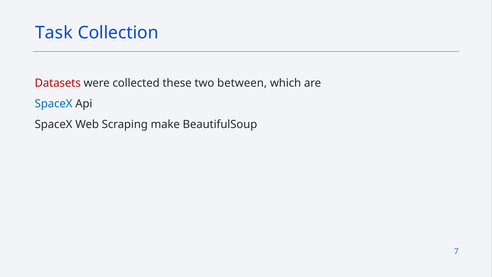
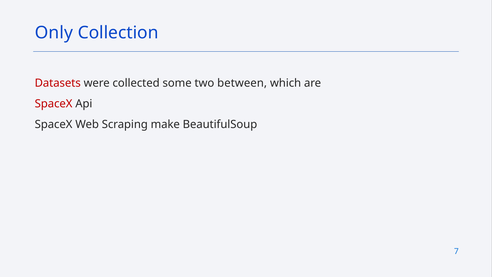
Task: Task -> Only (54, 33)
these: these -> some (177, 83)
SpaceX colour: blue -> red (54, 104)
